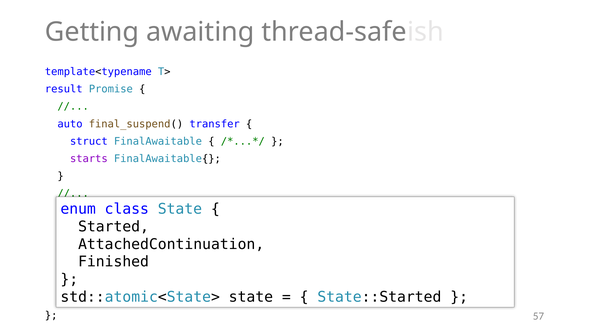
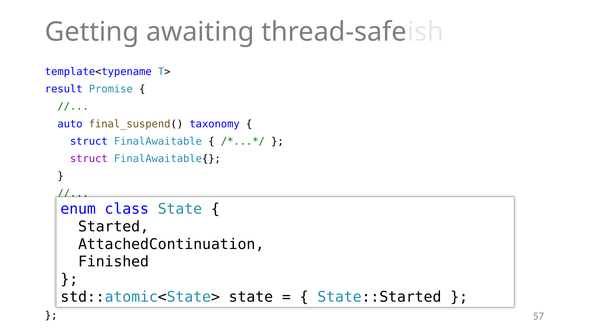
transfer: transfer -> taxonomy (215, 124)
starts: starts -> struct (89, 159)
